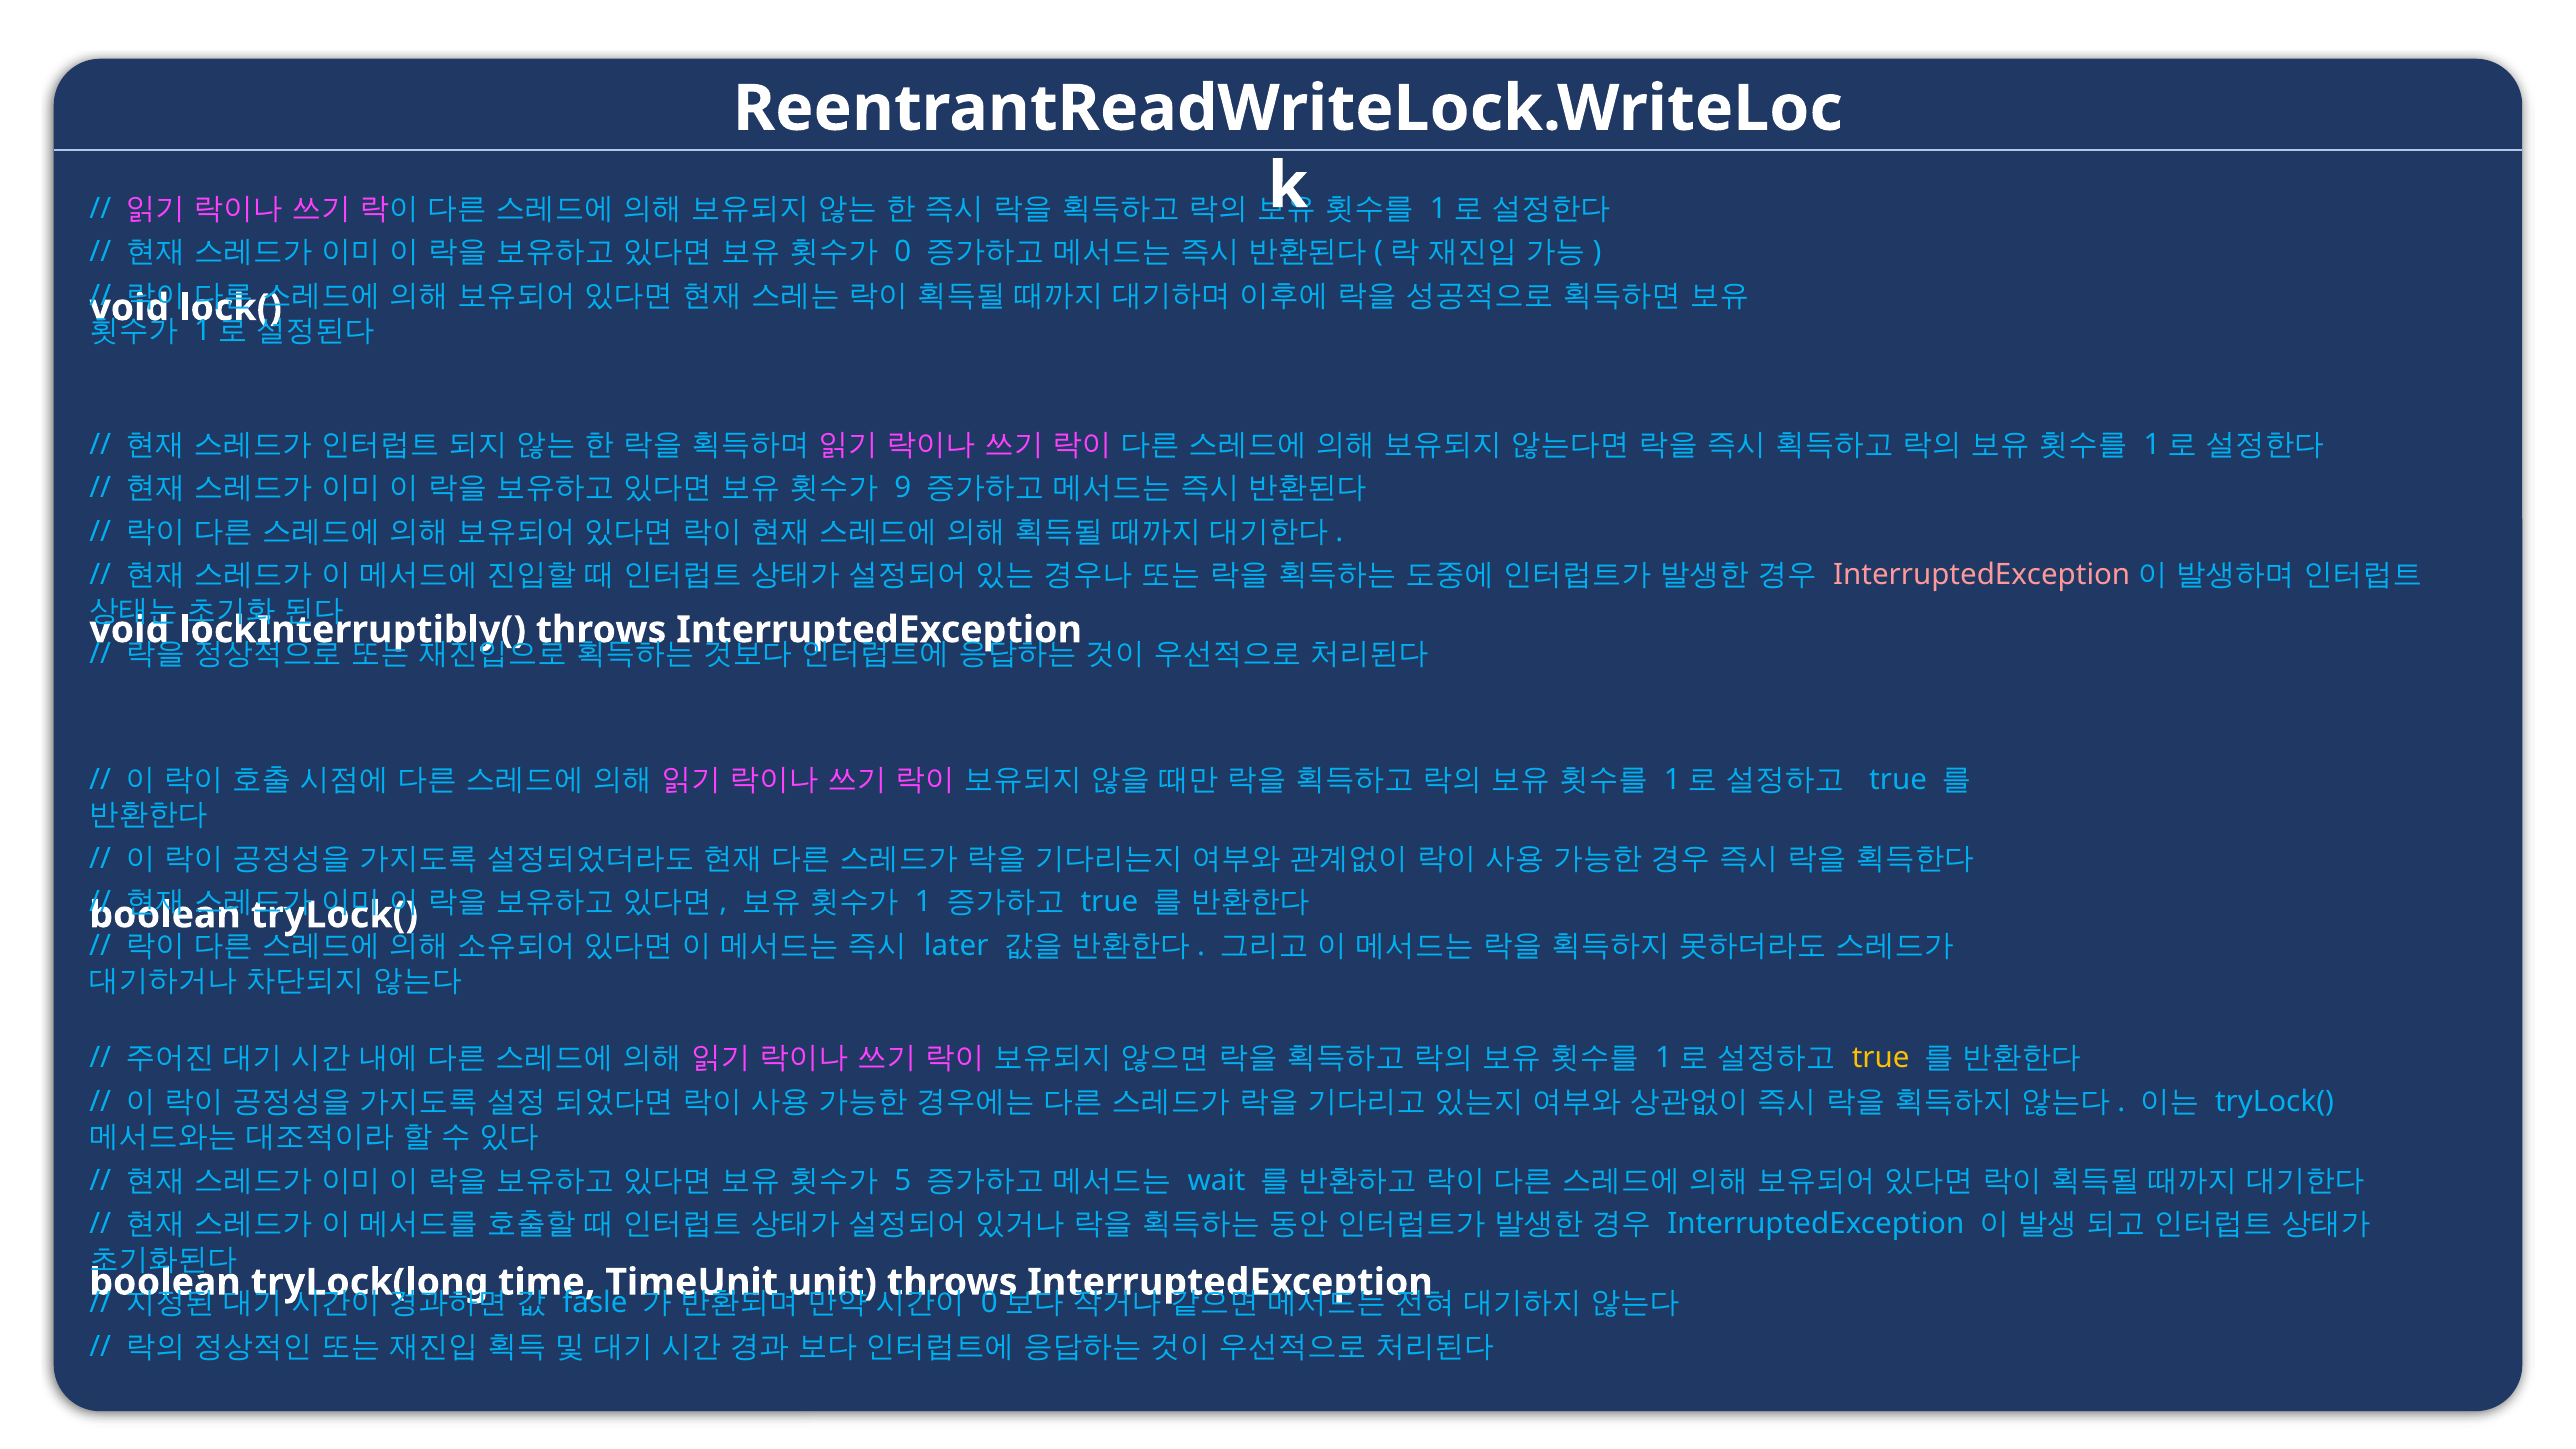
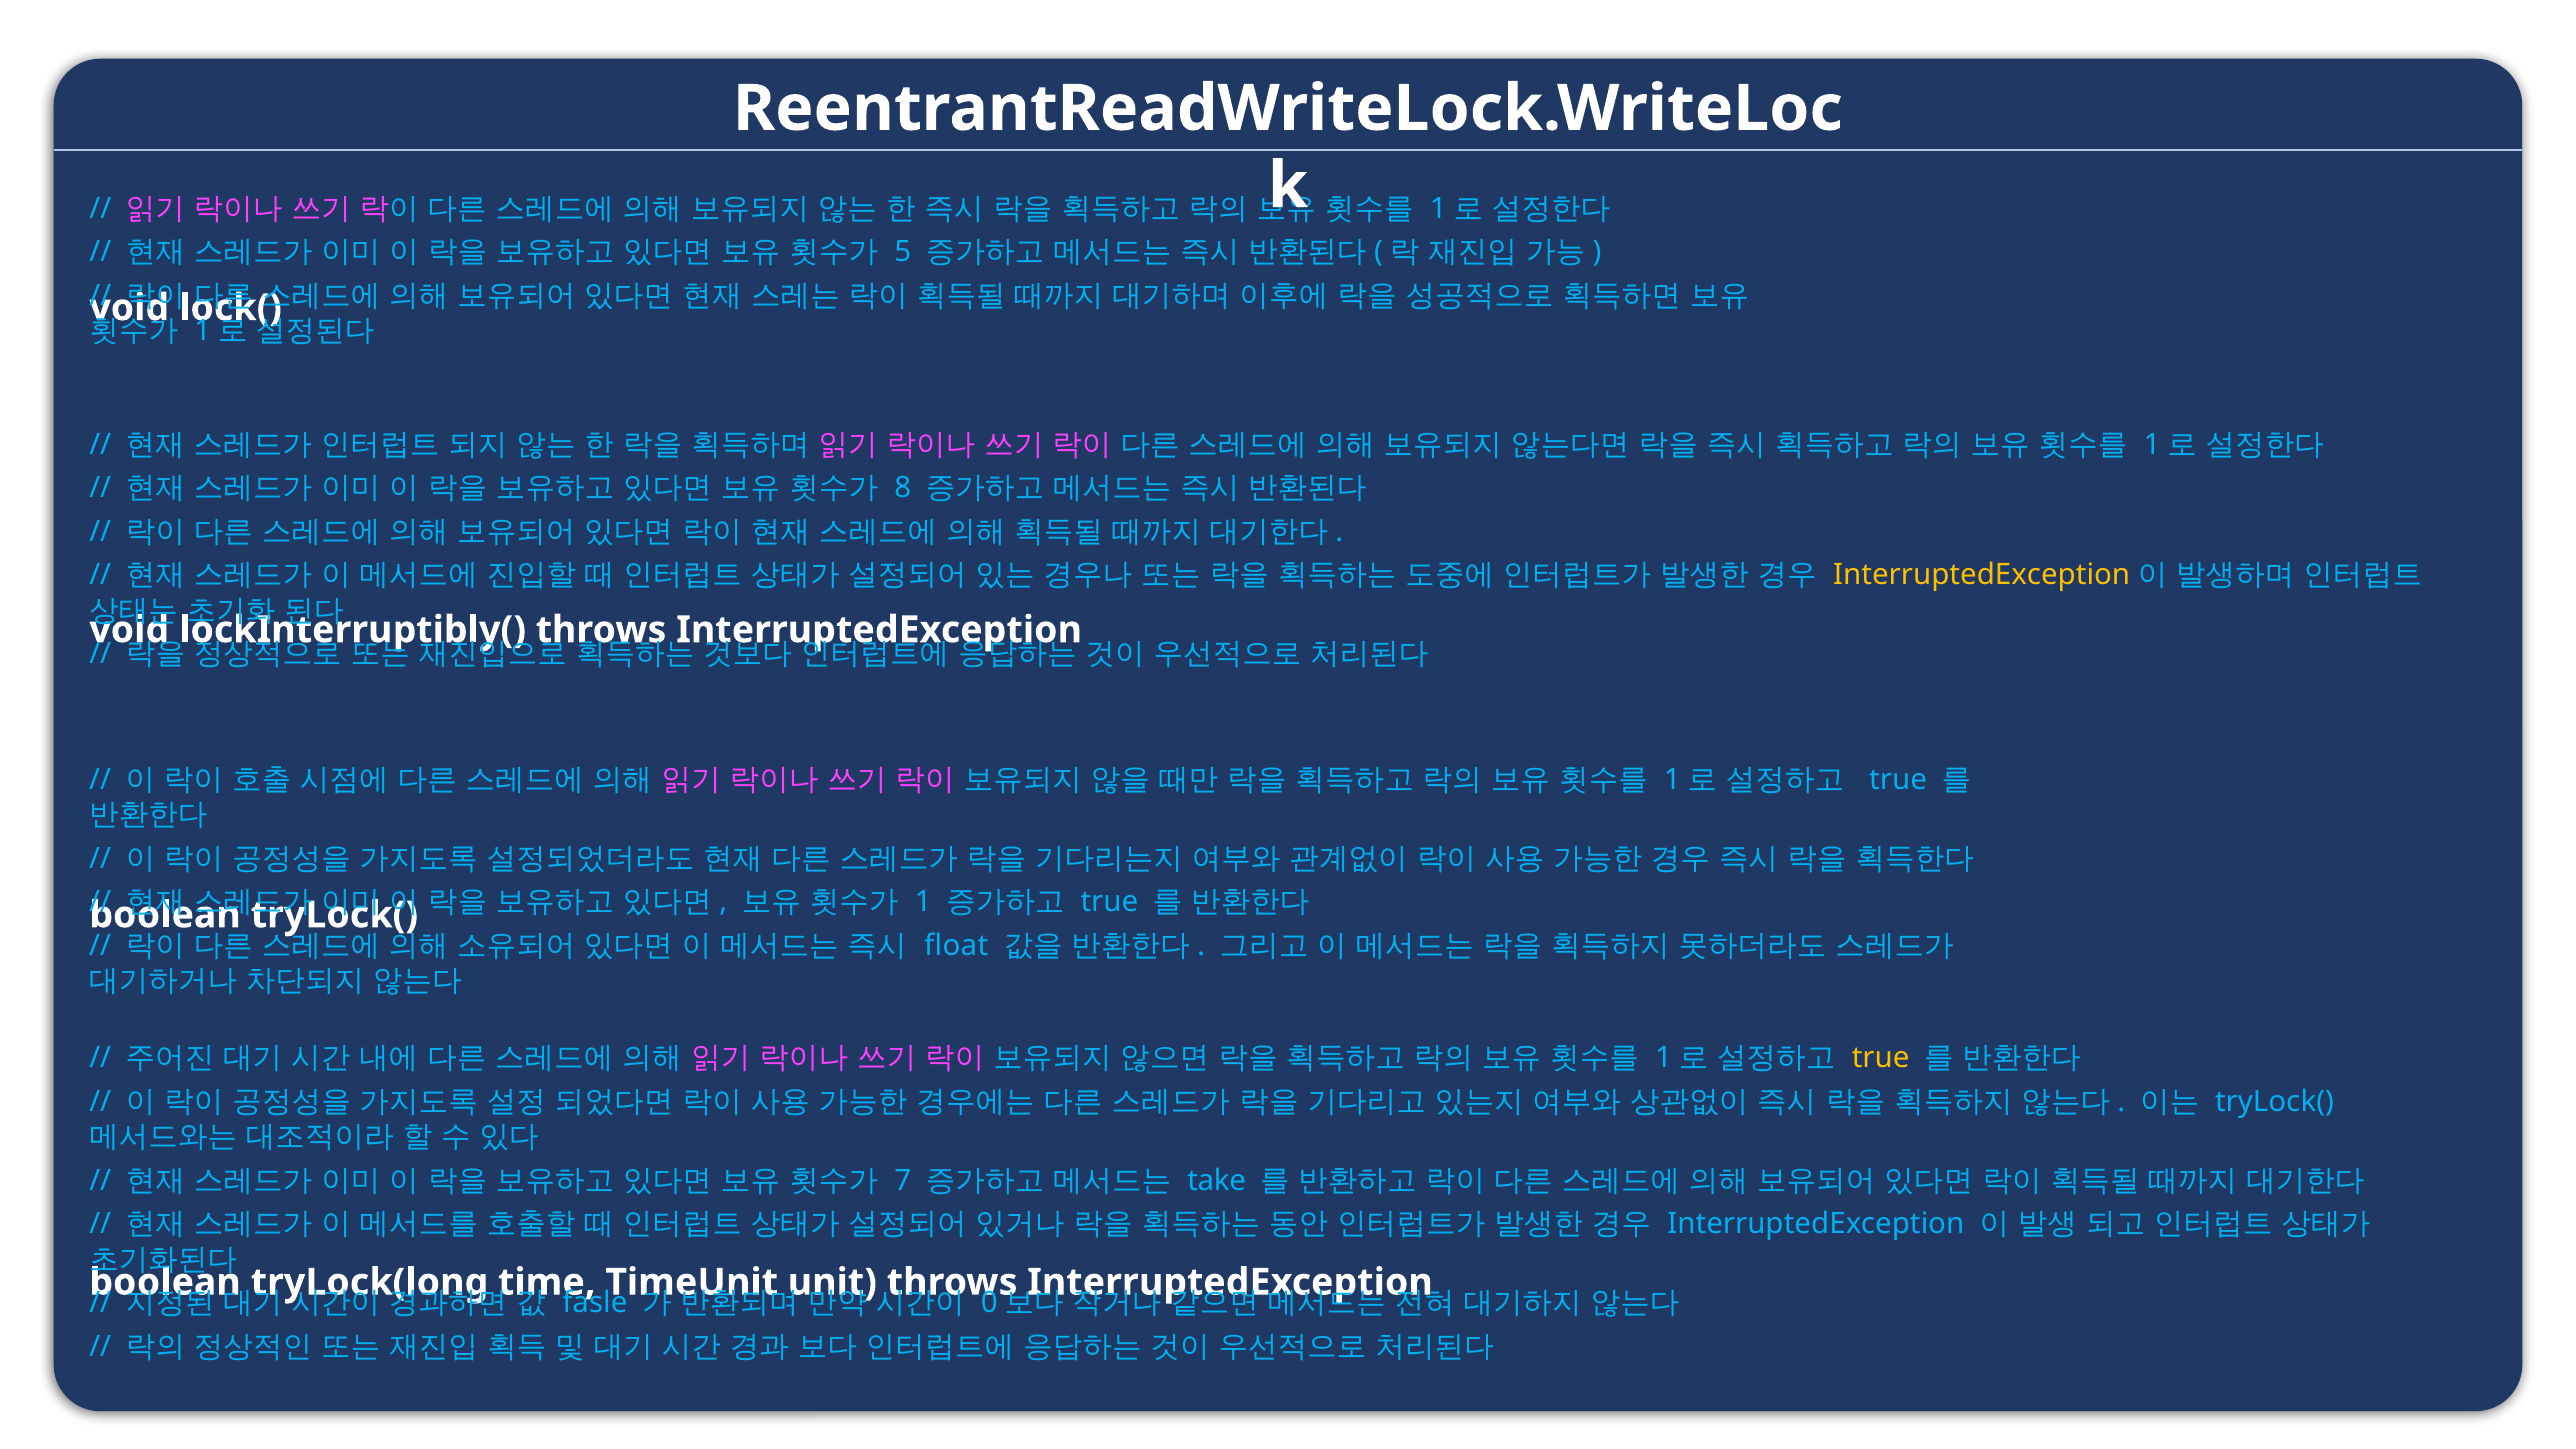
0: 0 -> 5 (903, 252)
9: 9 -> 8 (903, 488)
InterruptedException colour: pink -> yellow (1982, 575)
later: later -> float (956, 945)
5: 5 -> 7 (903, 1180)
wait: wait -> take (1217, 1180)
